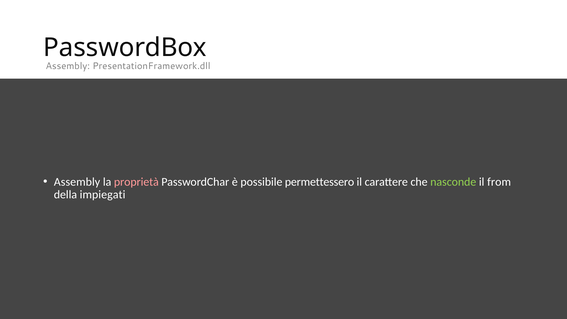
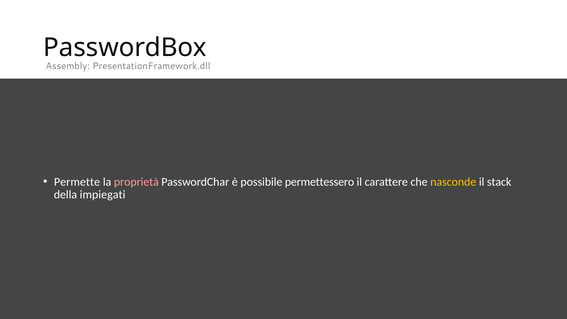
Assembly: Assembly -> Permette (77, 182)
nasconde colour: light green -> yellow (453, 182)
from: from -> stack (499, 182)
